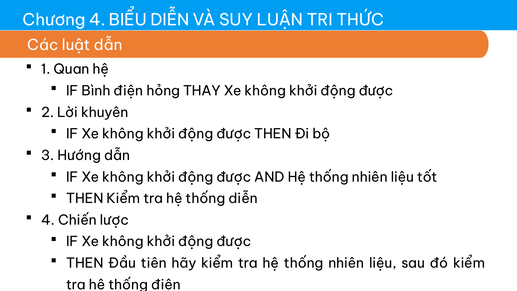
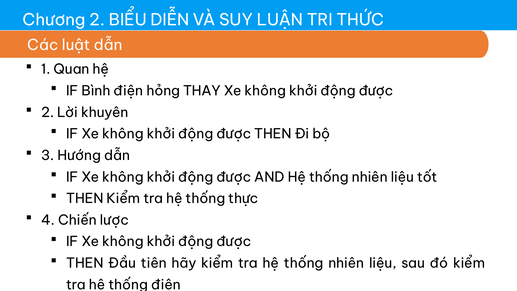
Chương 4: 4 -> 2 (97, 20)
thống diễn: diễn -> thực (243, 199)
